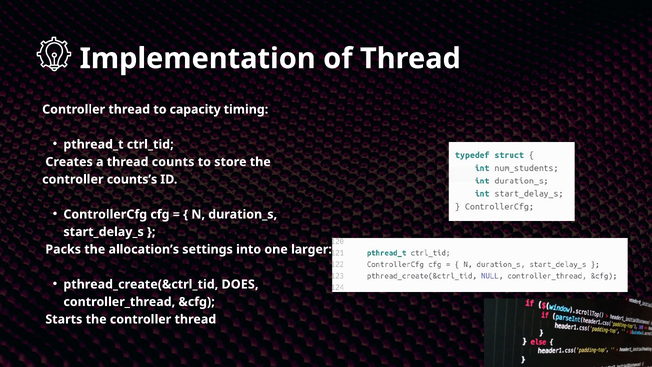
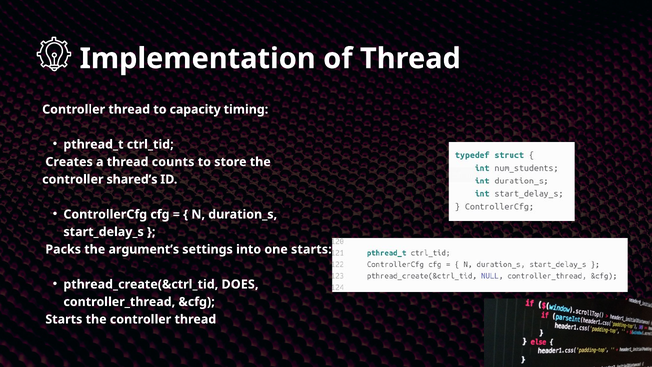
counts’s: counts’s -> shared’s (132, 179)
allocation’s: allocation’s -> argument’s (144, 249)
one larger: larger -> starts (311, 249)
